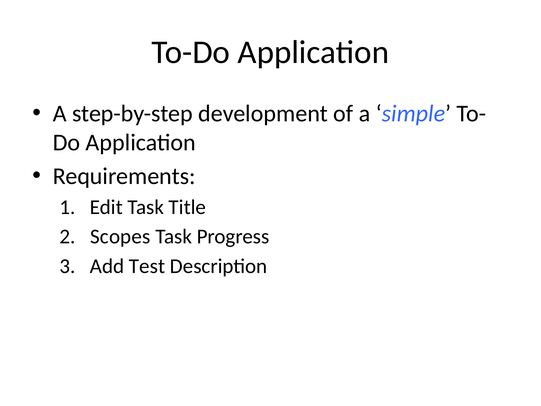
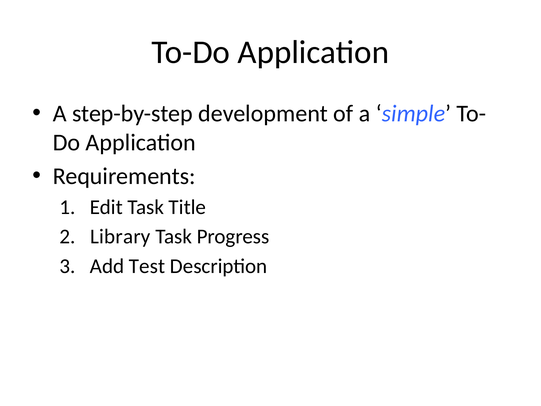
Scopes: Scopes -> Library (120, 237)
